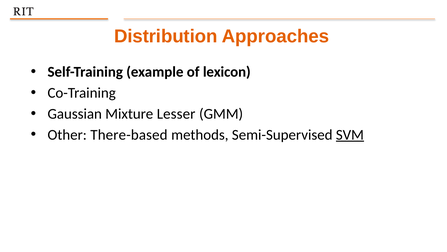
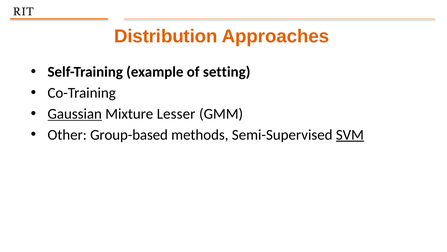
lexicon: lexicon -> setting (227, 72)
Gaussian underline: none -> present (75, 114)
There-based: There-based -> Group-based (129, 134)
